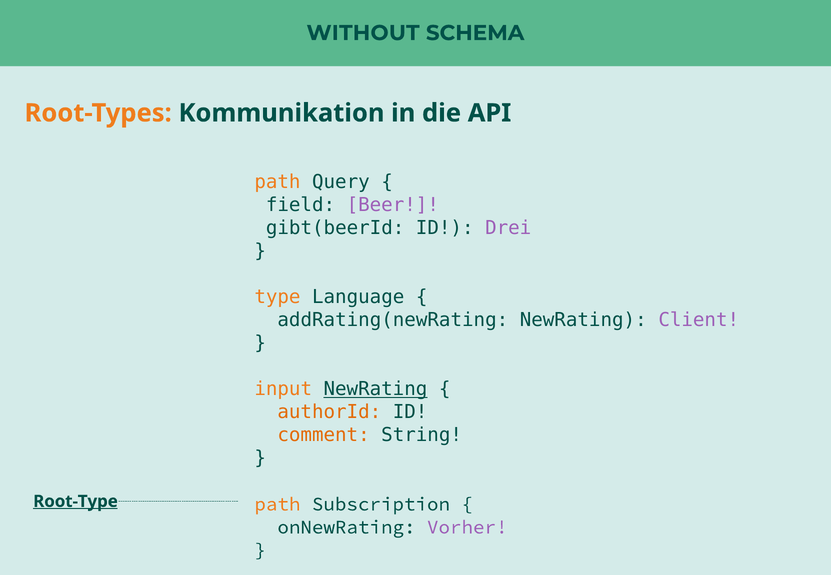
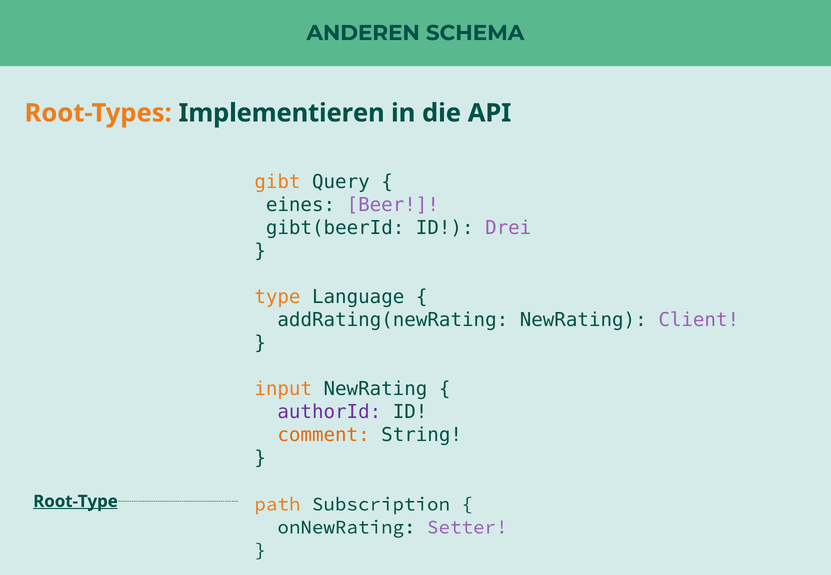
WITHOUT: WITHOUT -> ANDEREN (363, 33)
Kommunikation: Kommunikation -> Implementieren (282, 113)
path: path -> gibt (277, 182)
field: field -> eines (301, 205)
NewRating underline: present -> none (375, 389)
authorId colour: orange -> purple (329, 412)
Vorher: Vorher -> Setter (467, 527)
